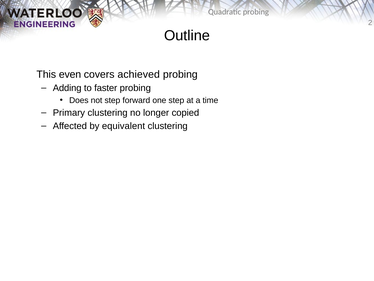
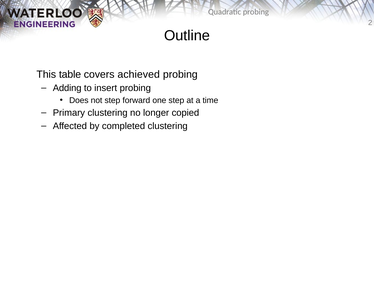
even: even -> table (70, 74)
faster: faster -> insert (106, 88)
equivalent: equivalent -> completed (124, 126)
